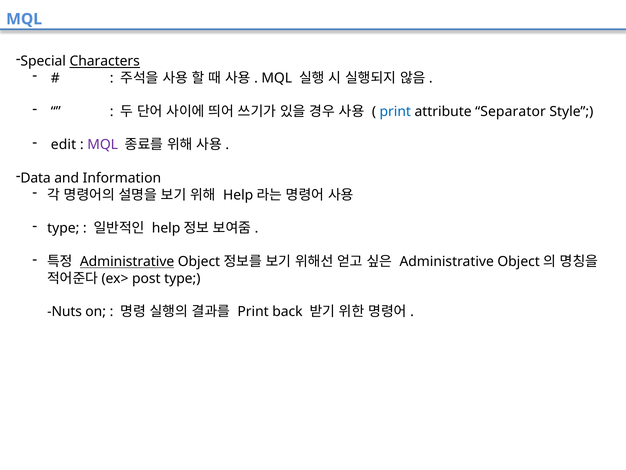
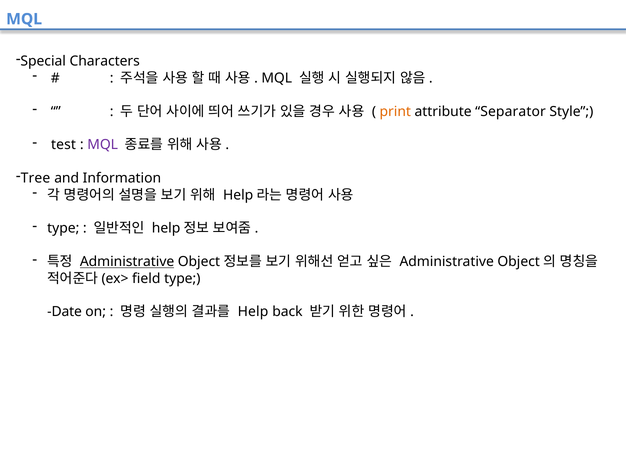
Characters underline: present -> none (105, 61)
print colour: blue -> orange (395, 111)
edit: edit -> test (64, 145)
Data: Data -> Tree (35, 178)
post: post -> field (146, 278)
Nuts: Nuts -> Date (65, 312)
Print: Print -> Help (253, 312)
